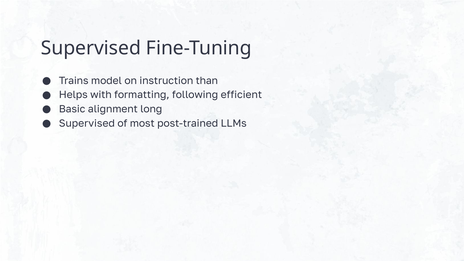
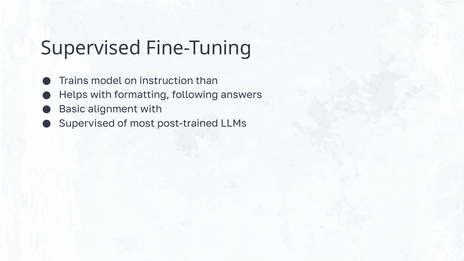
efficient: efficient -> answers (241, 95)
alignment long: long -> with (151, 109)
